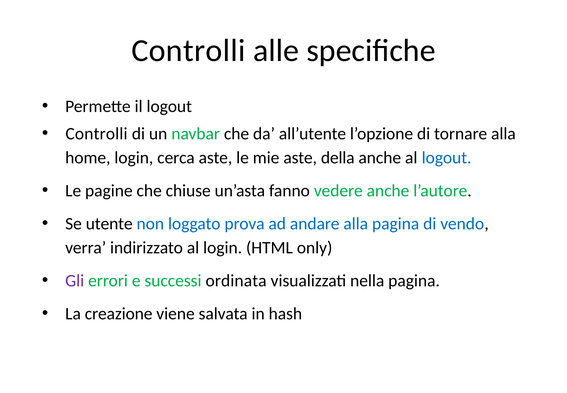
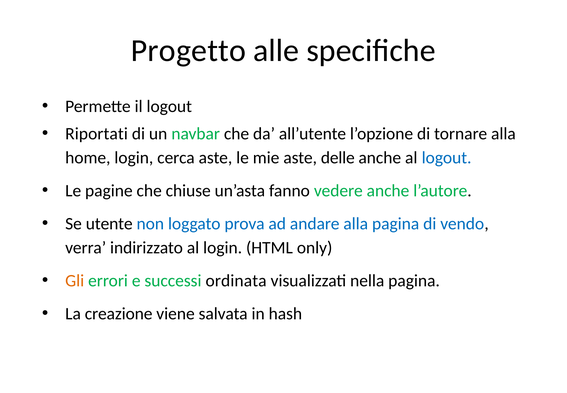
Controlli: Controlli -> Progetto (188, 51)
Controlli: Controlli -> Riportati (97, 133)
della: della -> delle (338, 158)
Gli colour: purple -> orange (75, 280)
